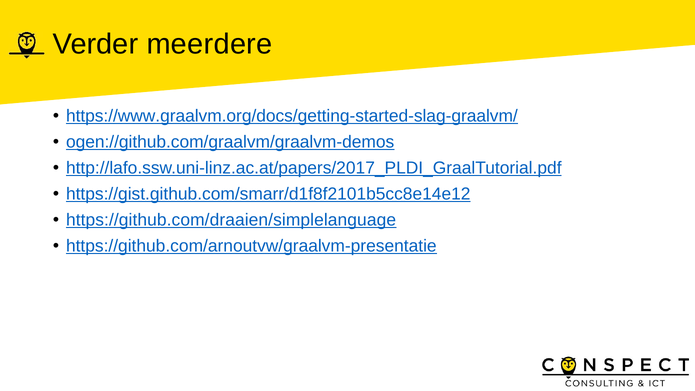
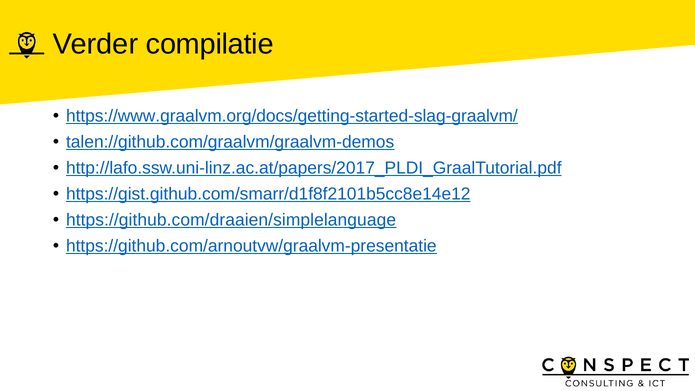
meerdere: meerdere -> compilatie (210, 44)
ogen://github.com/graalvm/graalvm-demos: ogen://github.com/graalvm/graalvm-demos -> talen://github.com/graalvm/graalvm-demos (230, 142)
